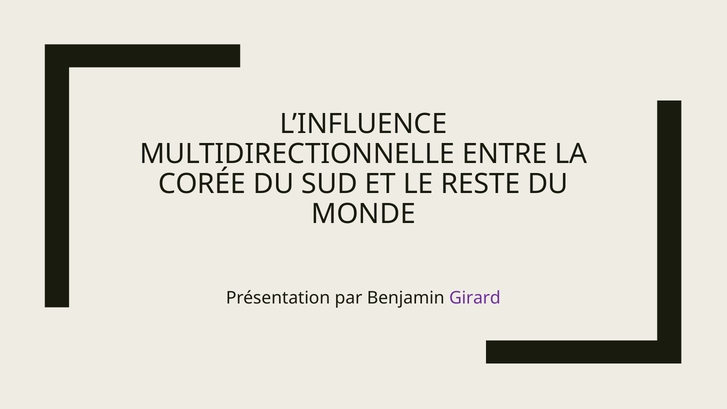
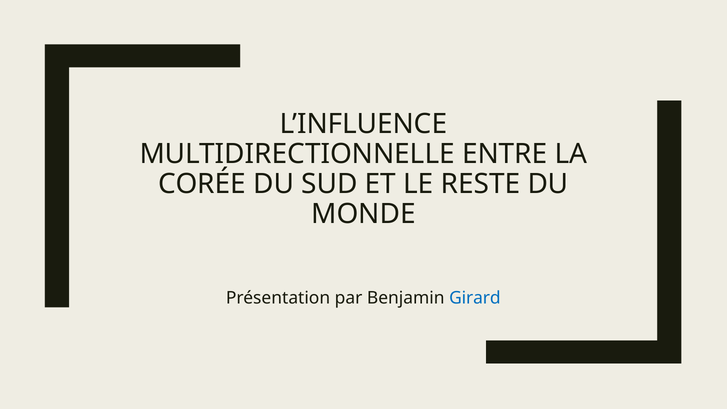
Girard colour: purple -> blue (475, 298)
